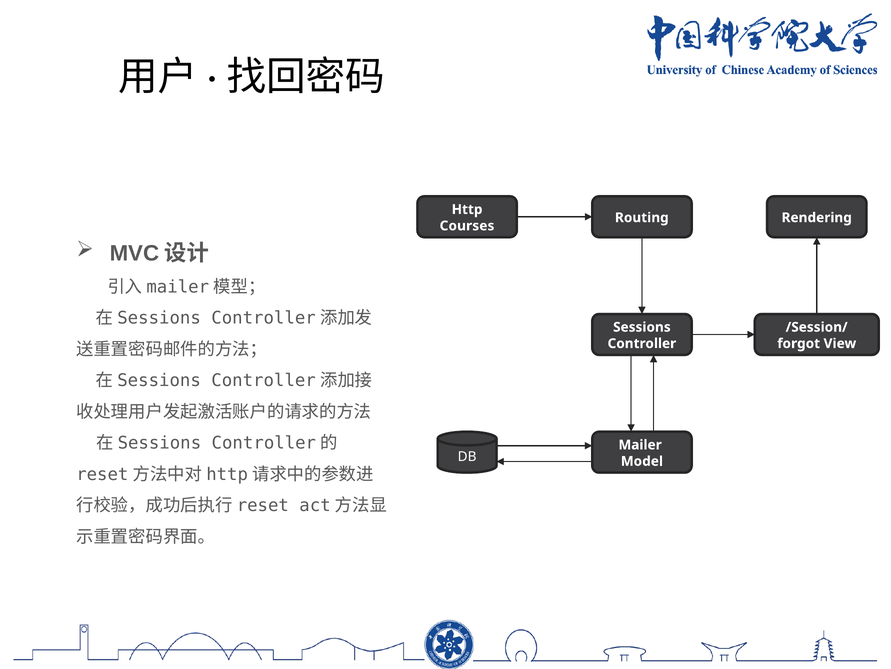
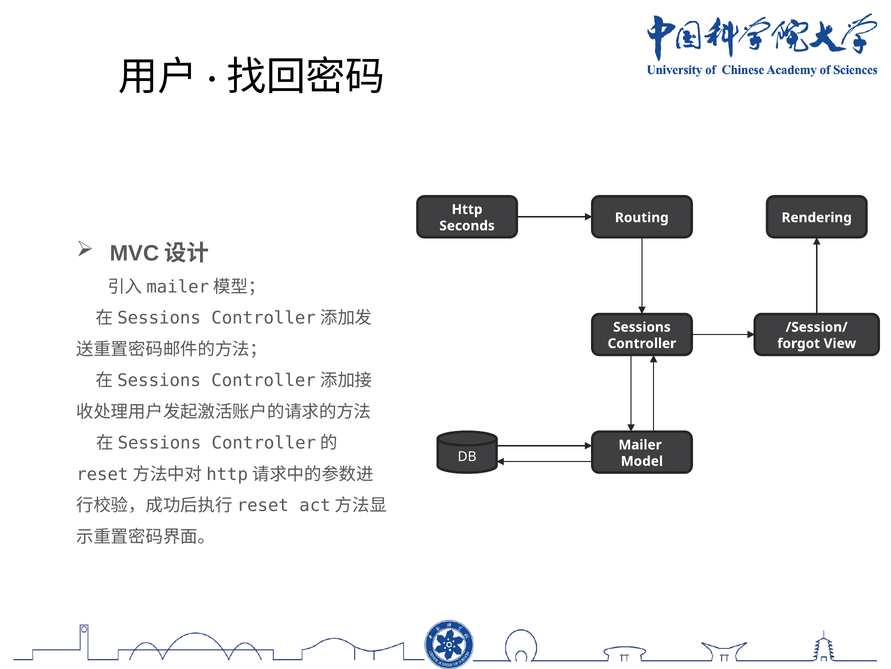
Courses: Courses -> Seconds (467, 226)
